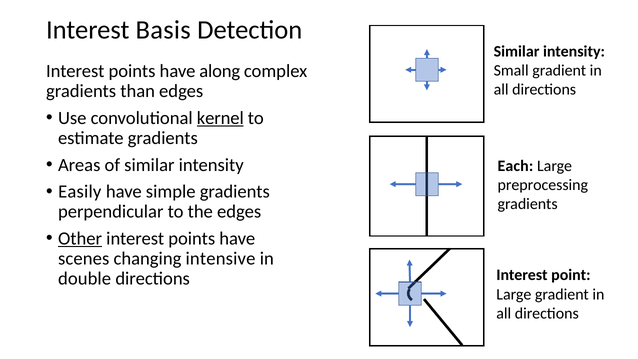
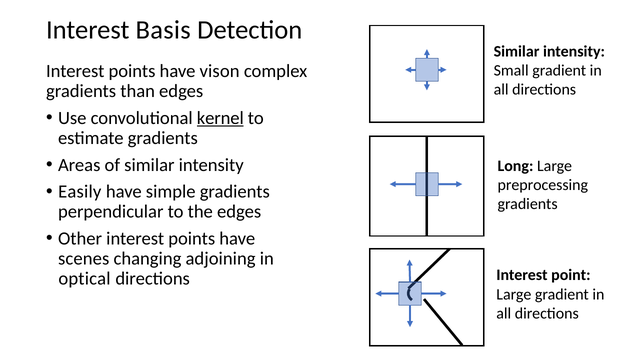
along: along -> vison (220, 71)
Each: Each -> Long (515, 166)
Other underline: present -> none (80, 238)
intensive: intensive -> adjoining (221, 259)
double: double -> optical (85, 279)
